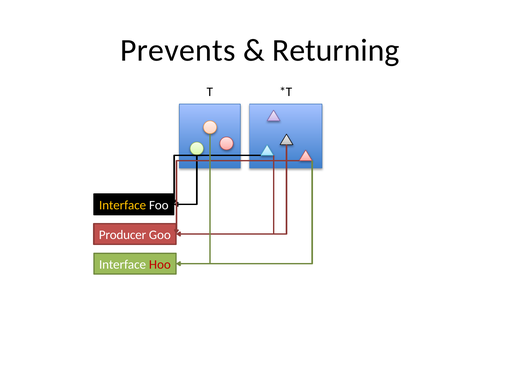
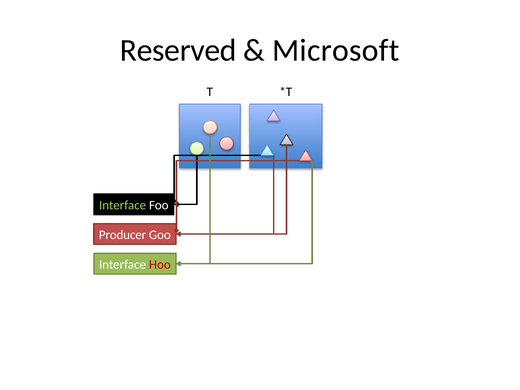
Prevents: Prevents -> Reserved (178, 50)
Returning: Returning -> Microsoft (336, 50)
Interface colour: yellow -> light green (123, 205)
